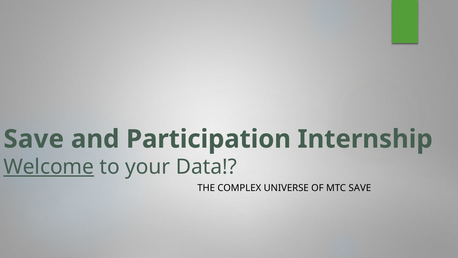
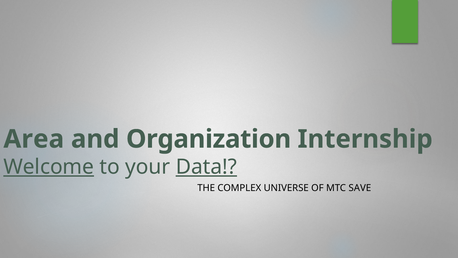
Save: Save -> Area (34, 139)
Participation: Participation -> Organization (209, 139)
Data underline: none -> present (206, 167)
